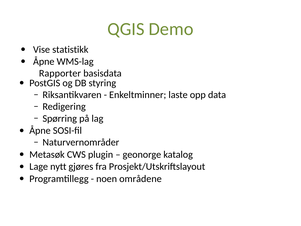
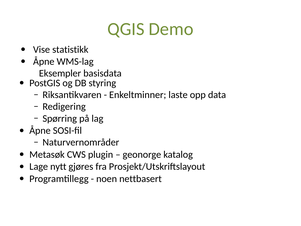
Rapporter: Rapporter -> Eksempler (60, 73)
områdene: områdene -> nettbasert (141, 179)
